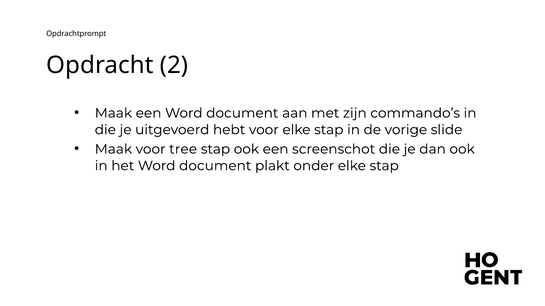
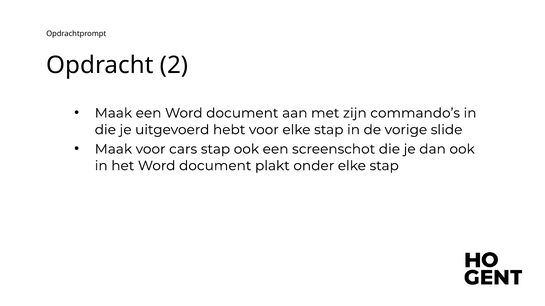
tree: tree -> cars (183, 149)
